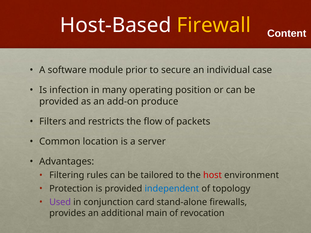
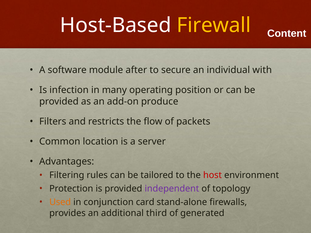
prior: prior -> after (136, 70)
case: case -> with (262, 70)
independent colour: blue -> purple (172, 189)
Used colour: purple -> orange (60, 202)
main: main -> third (157, 213)
revocation: revocation -> generated (202, 213)
